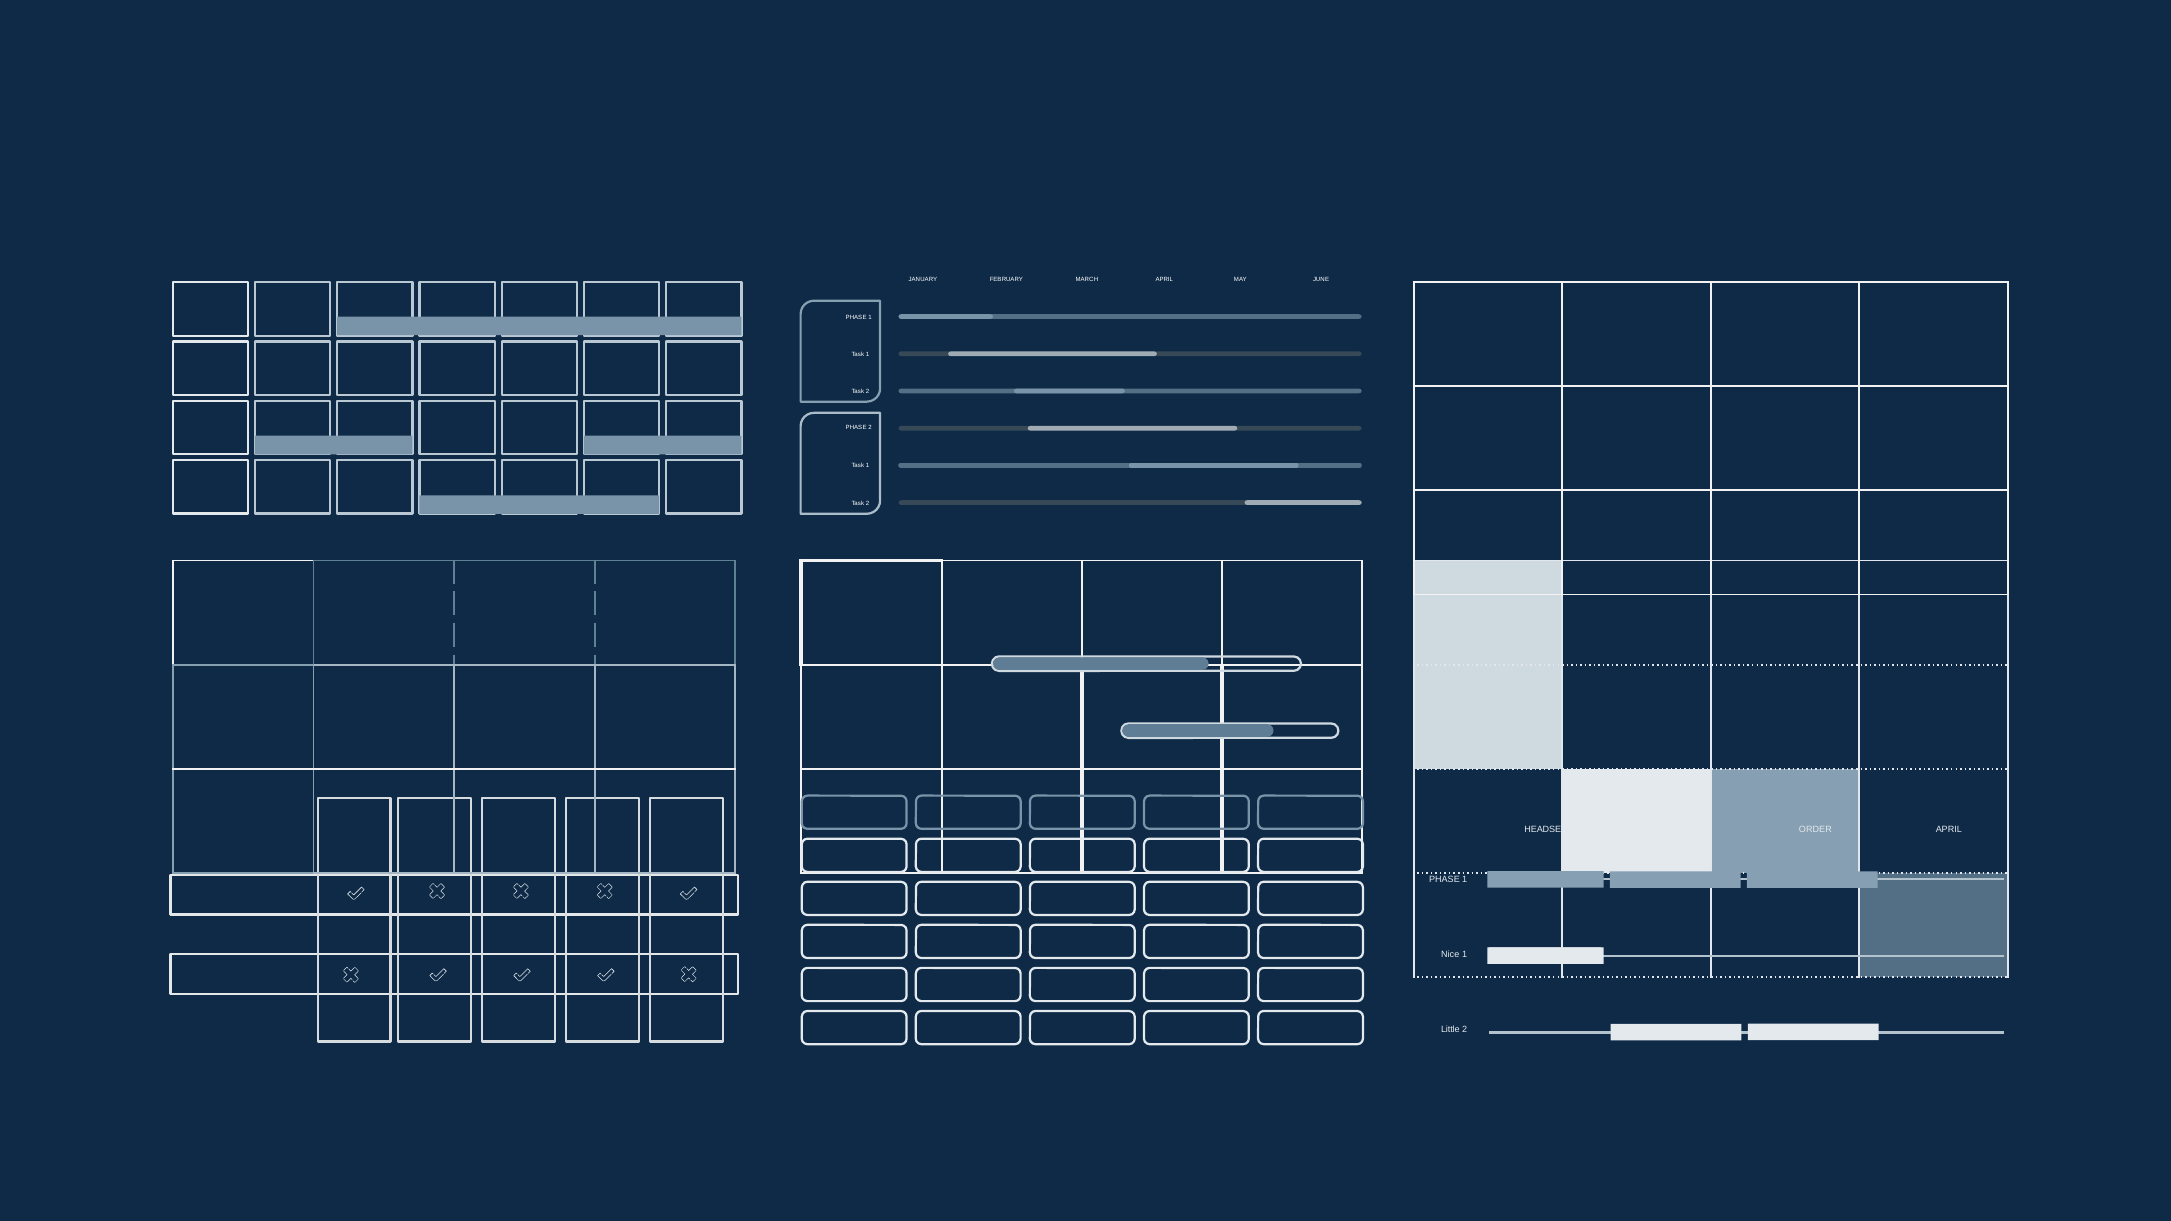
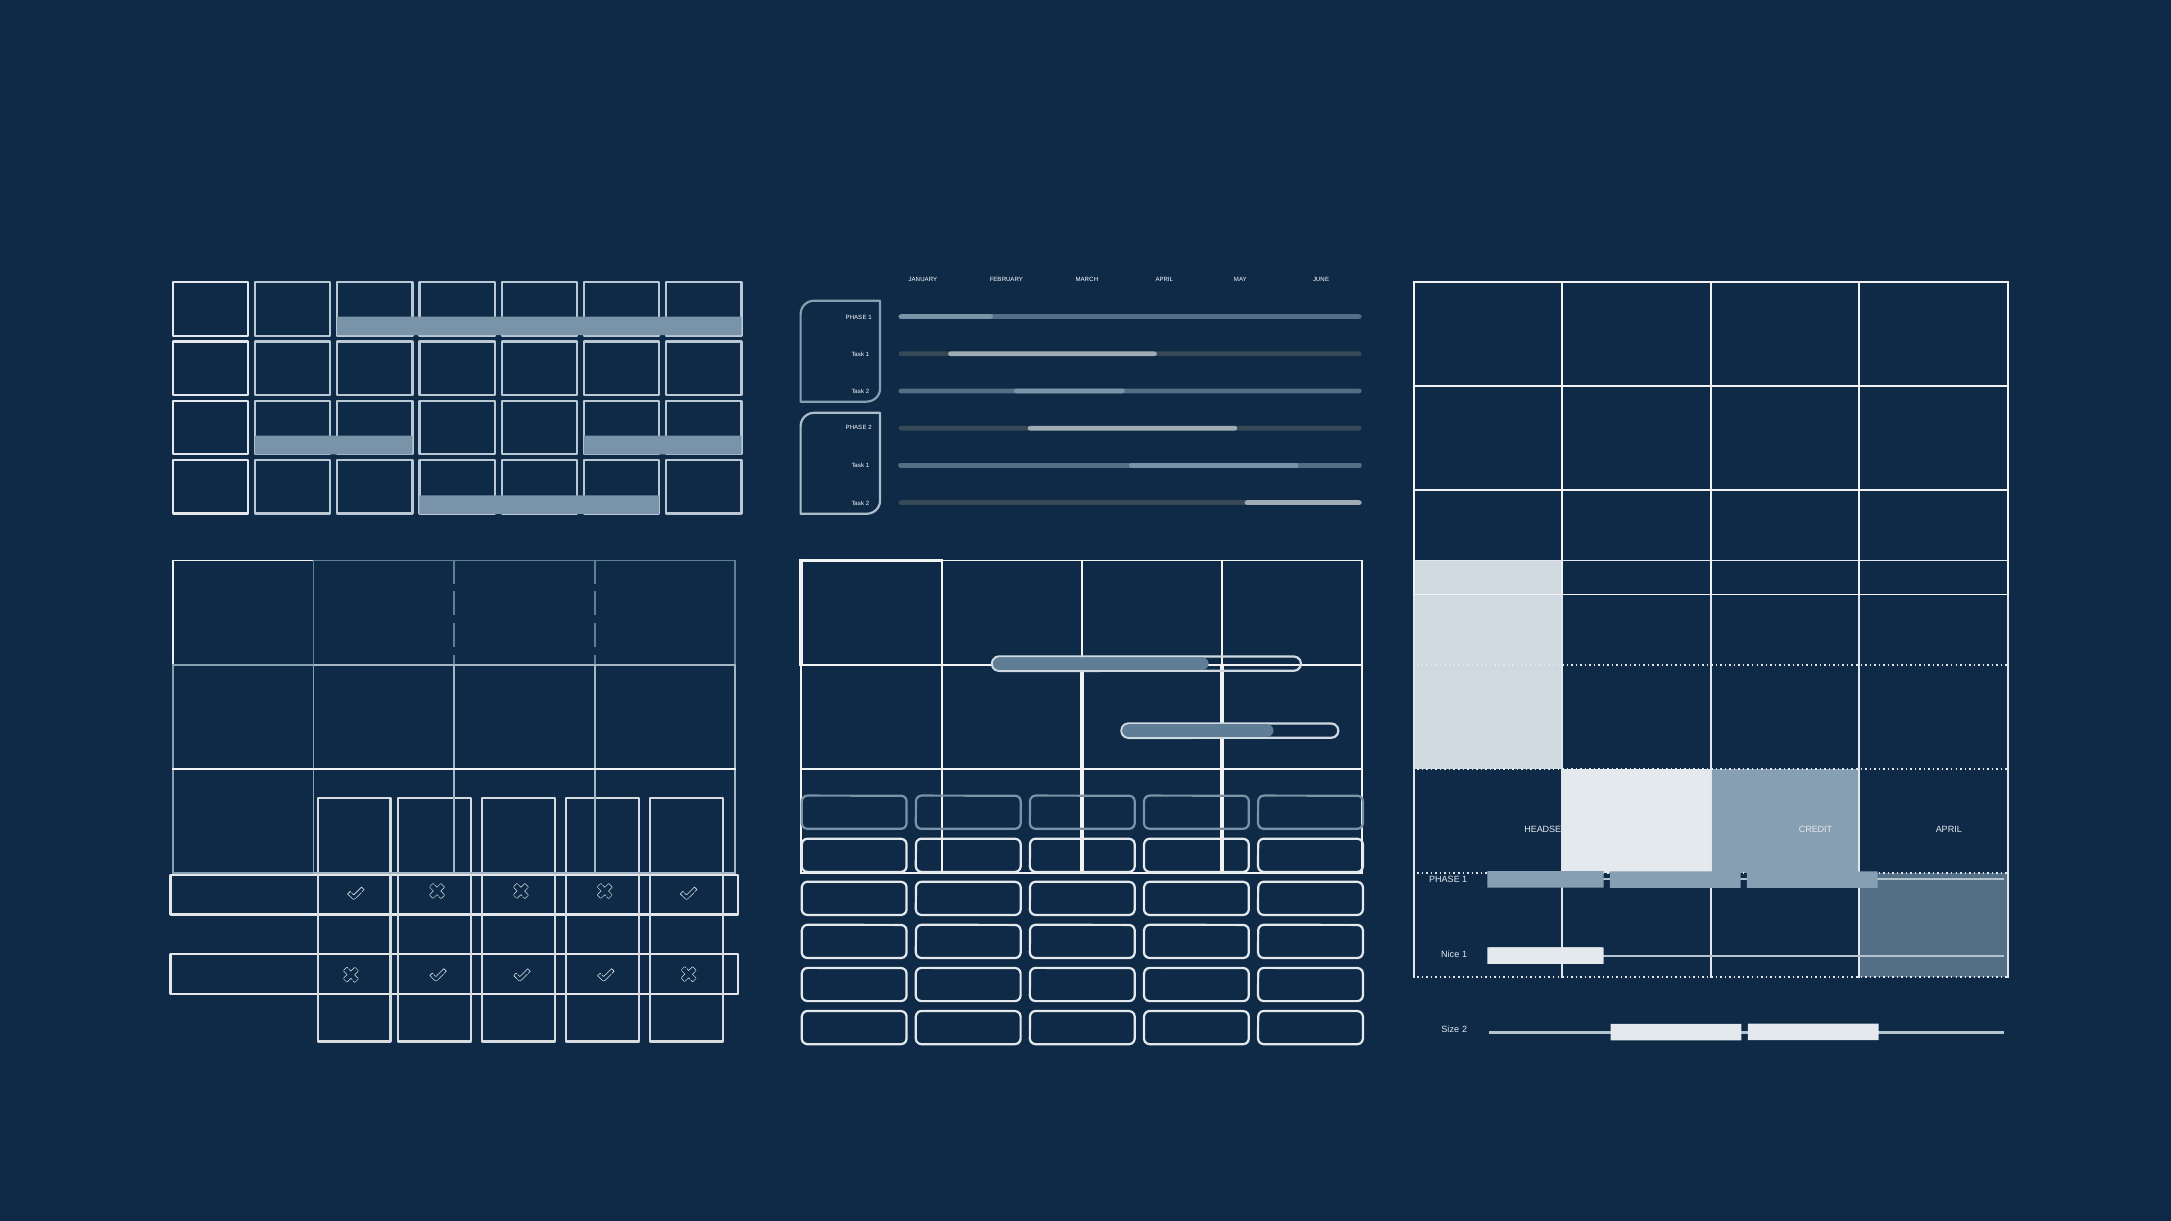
ORDER: ORDER -> CREDIT (1815, 830)
Little: Little -> Size (1450, 1030)
